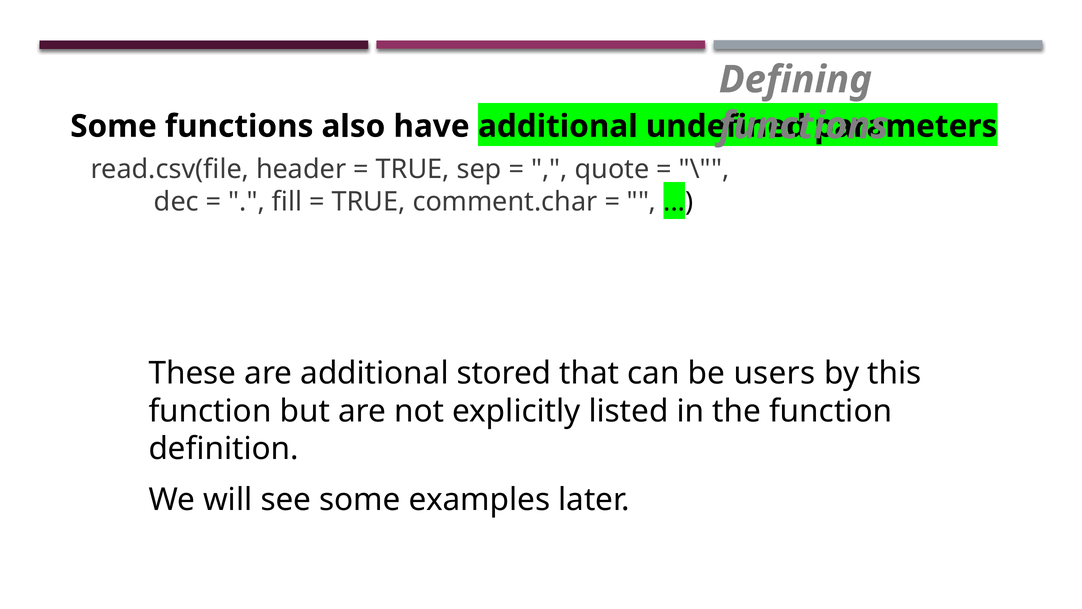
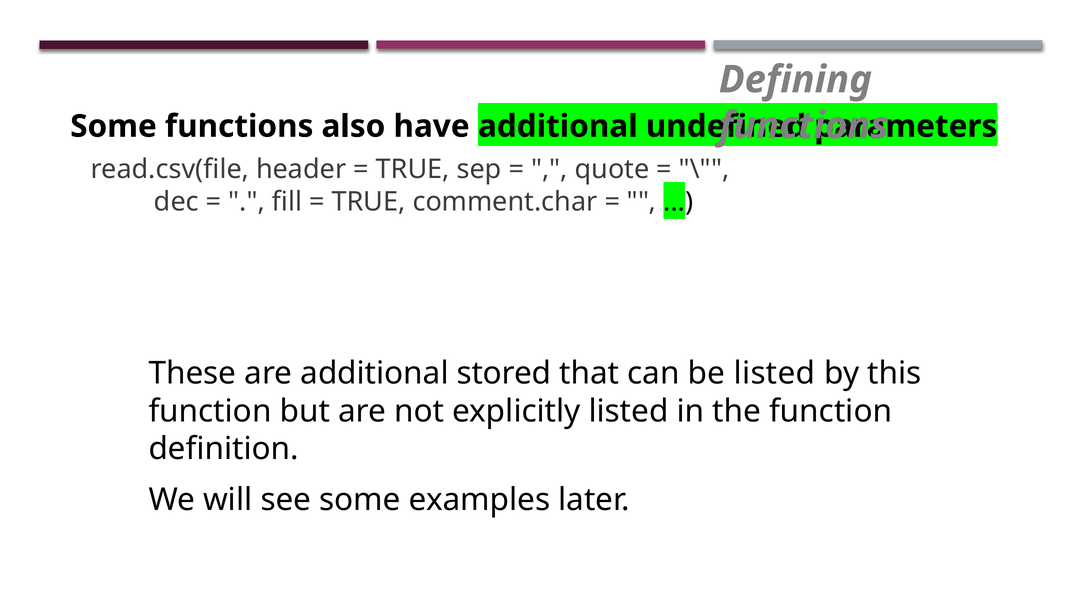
be users: users -> listed (774, 373)
